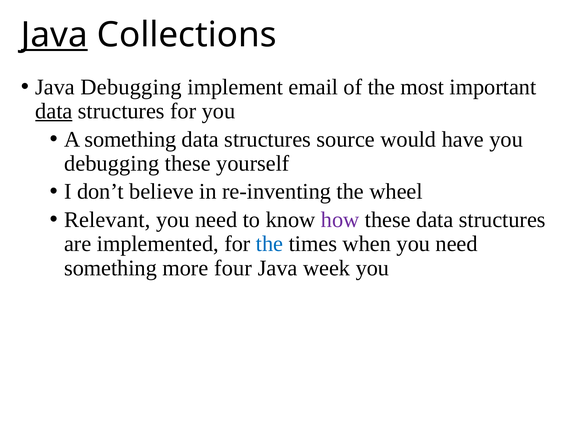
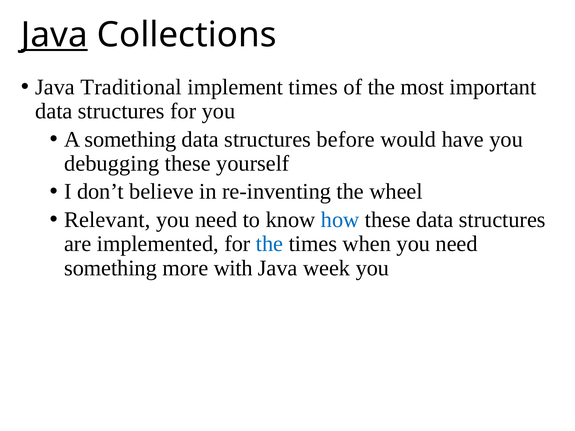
Java Debugging: Debugging -> Traditional (131, 87)
implement email: email -> times (313, 87)
data underline: present -> none (54, 111)
source: source -> before (346, 139)
how colour: purple -> blue (340, 220)
four: four -> with (233, 268)
